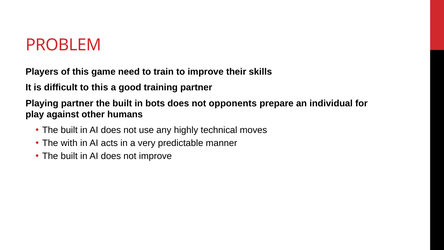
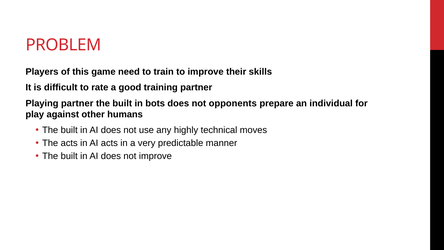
to this: this -> rate (100, 87)
The with: with -> acts (69, 143)
